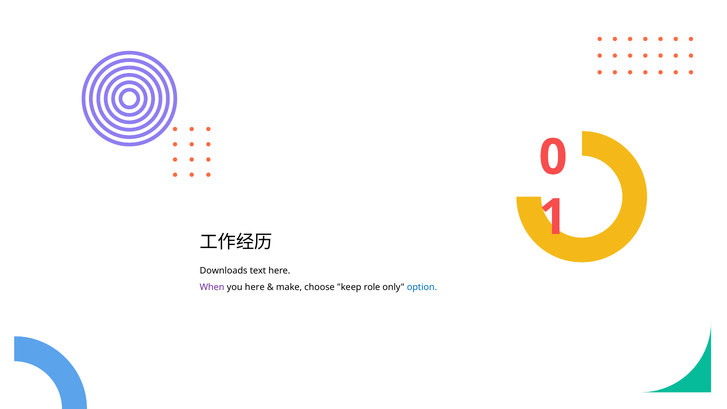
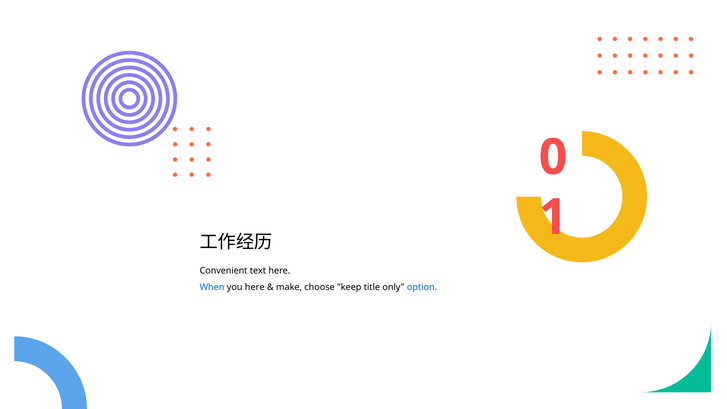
Downloads: Downloads -> Convenient (224, 271)
When colour: purple -> blue (212, 287)
role: role -> title (372, 287)
